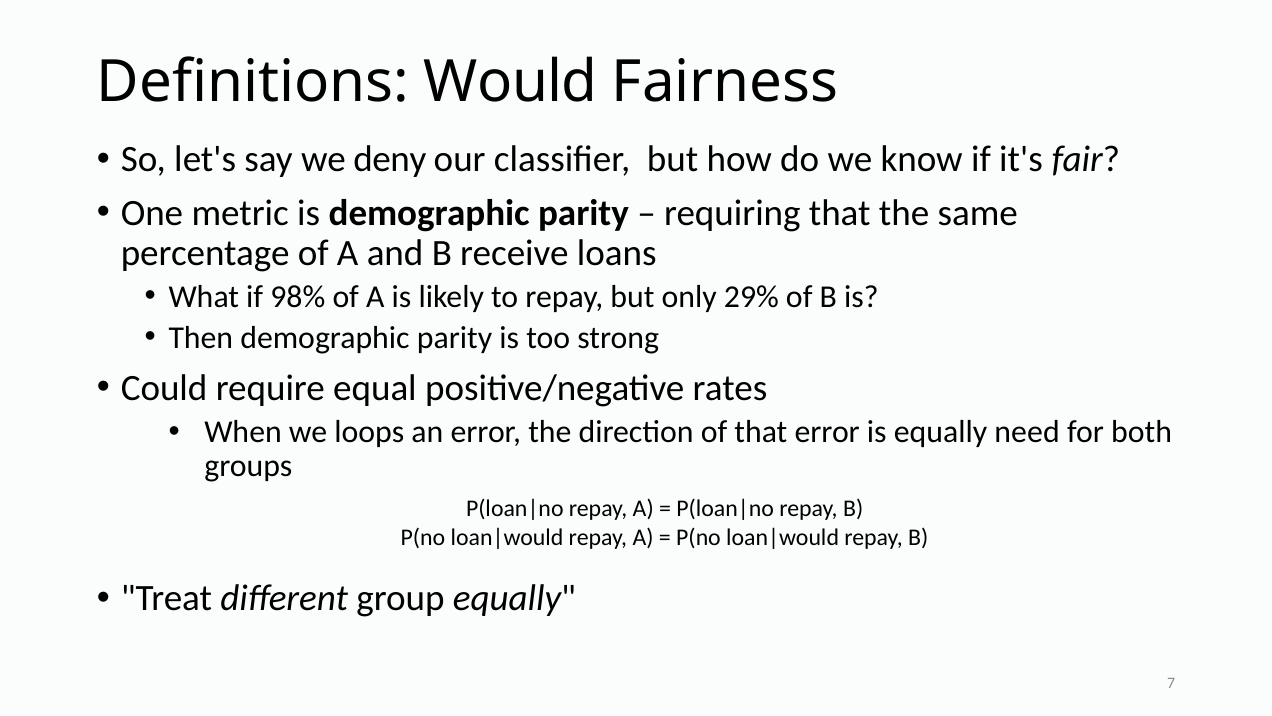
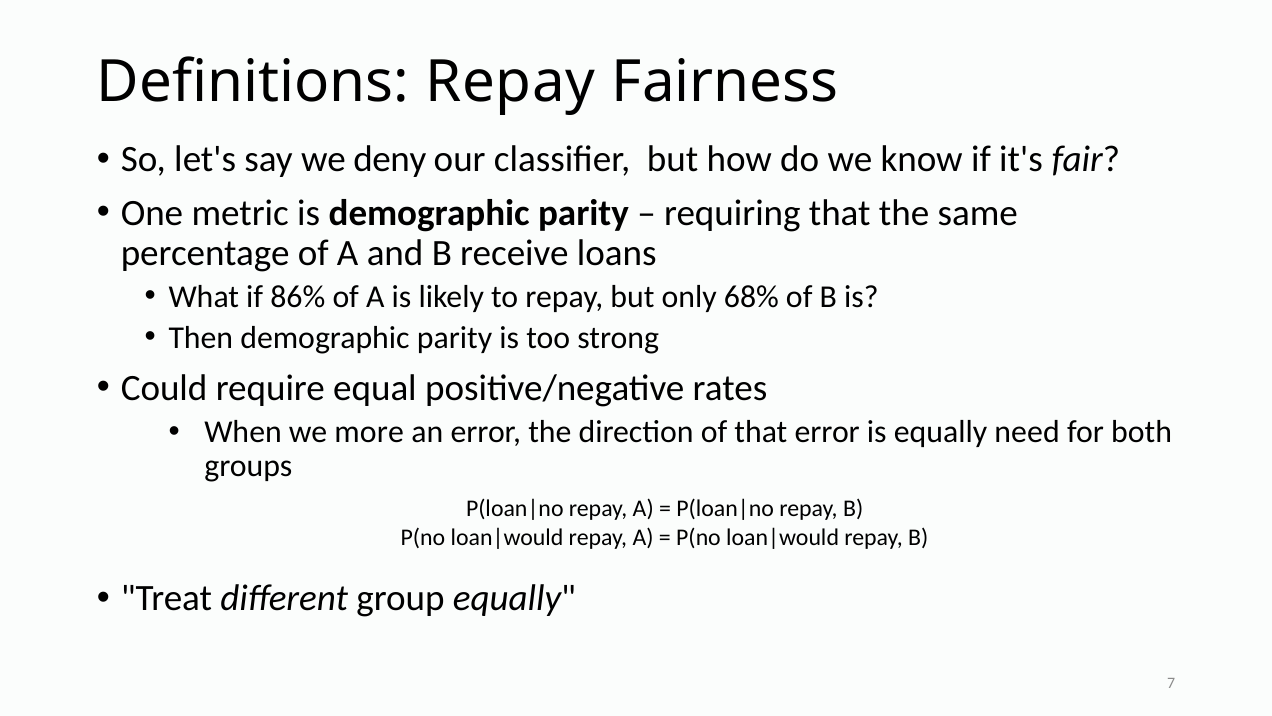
Definitions Would: Would -> Repay (510, 82)
98%: 98% -> 86% (298, 296)
29%: 29% -> 68% (751, 296)
loops: loops -> more (369, 432)
